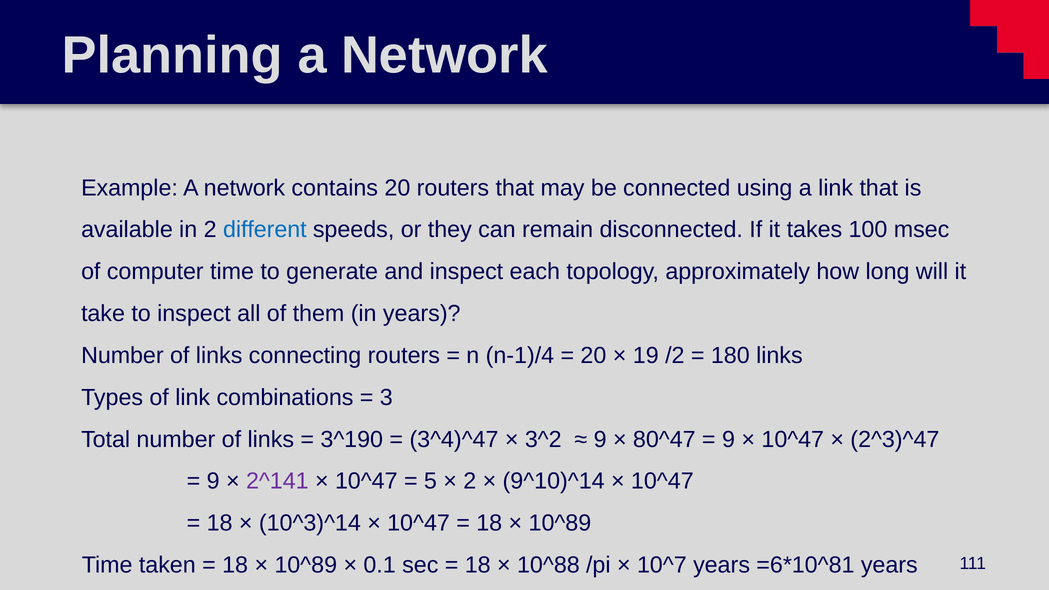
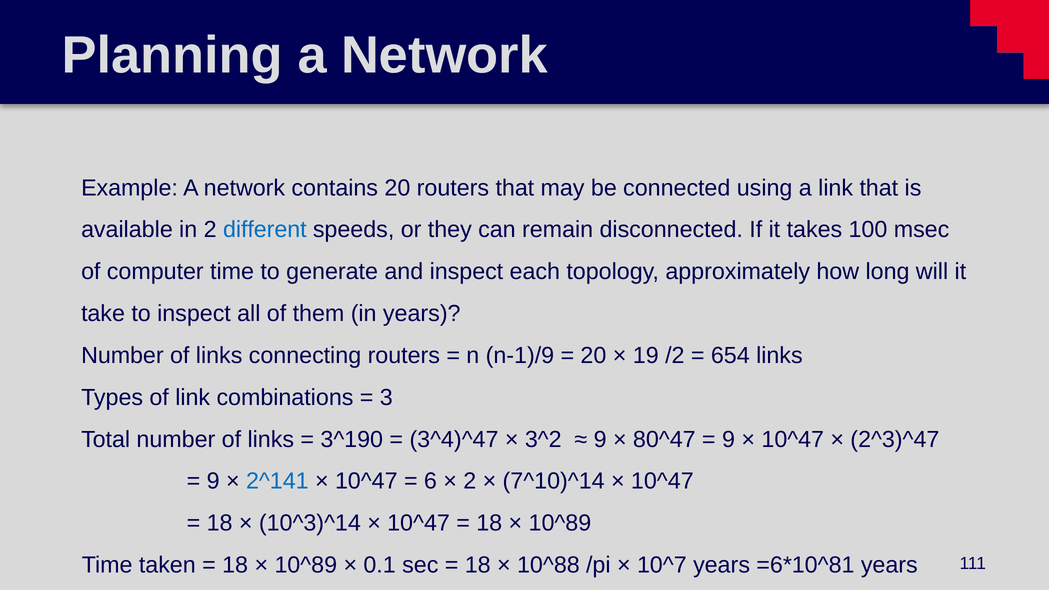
n-1)/4: n-1)/4 -> n-1)/9 (520, 356)
180: 180 -> 654 (730, 356)
2^141 colour: purple -> blue (277, 481)
5: 5 -> 6 (430, 481)
9^10)^14: 9^10)^14 -> 7^10)^14 (554, 481)
